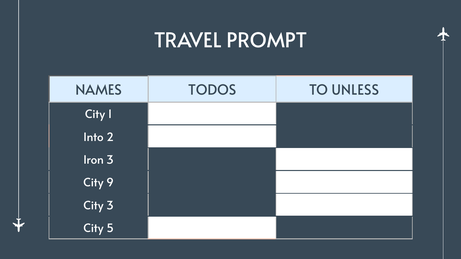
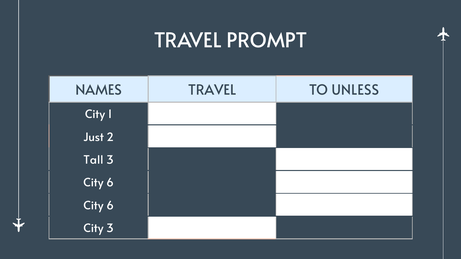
NAMES TODOS: TODOS -> TRAVEL (212, 90)
Into: Into -> Just (94, 137)
Iron: Iron -> Tall (93, 160)
9: 9 -> 6 (110, 183)
3: 3 -> 6 (110, 206)
City 5: 5 -> 3 (110, 229)
